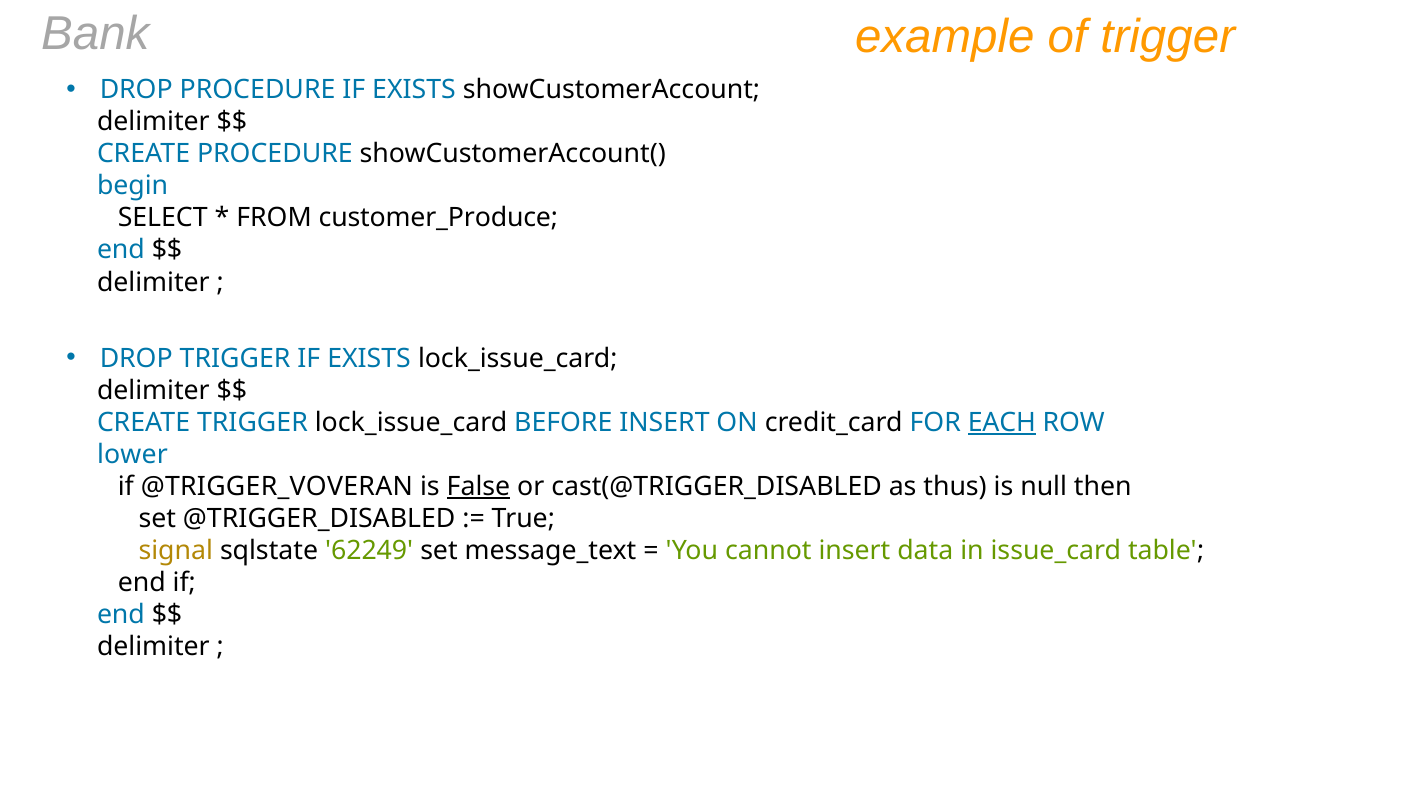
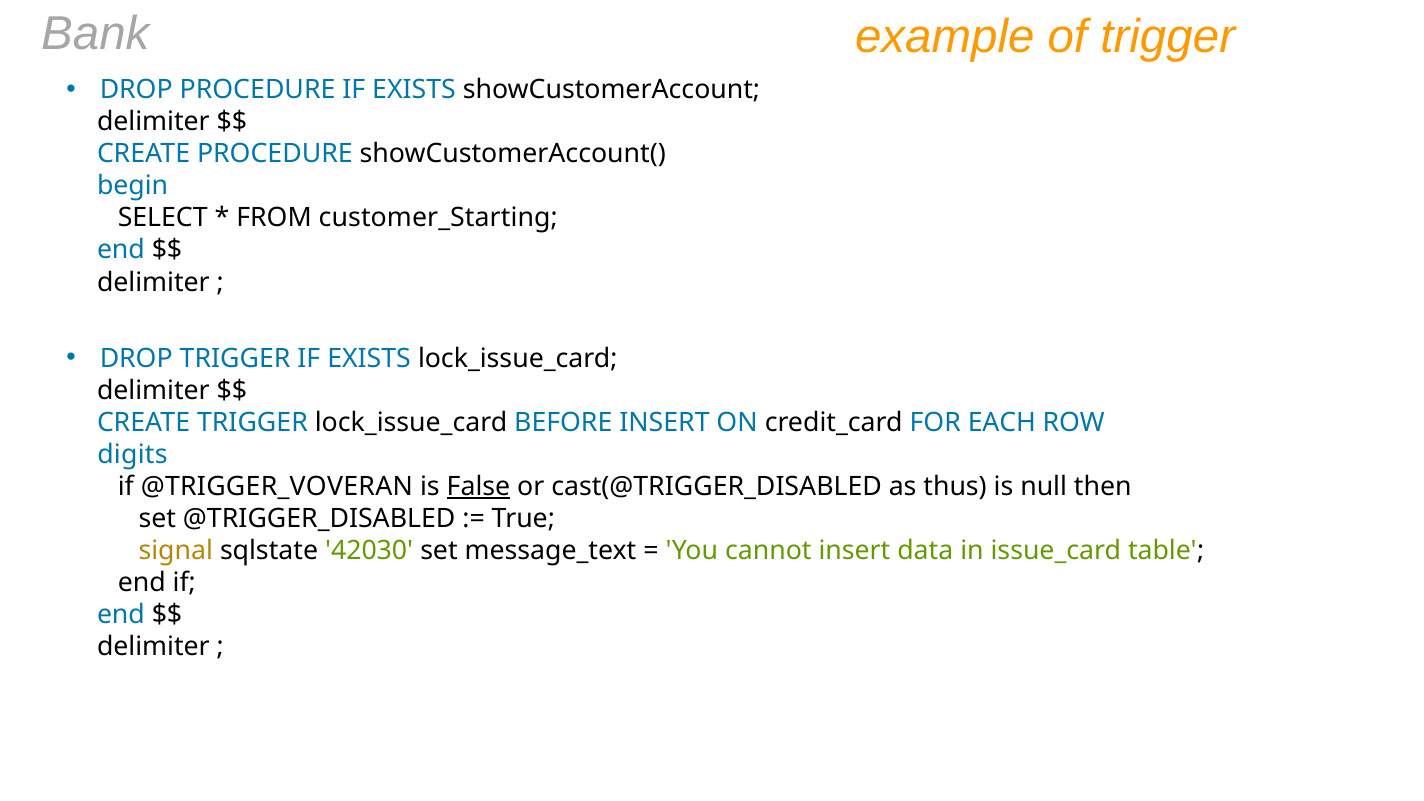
customer_Produce: customer_Produce -> customer_Starting (438, 218)
EACH underline: present -> none (1002, 423)
lower: lower -> digits (132, 455)
62249: 62249 -> 42030 (369, 551)
